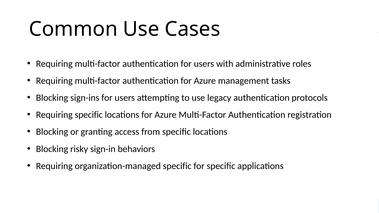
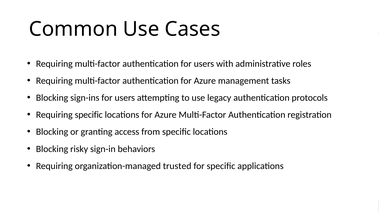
organization-managed specific: specific -> trusted (177, 166)
